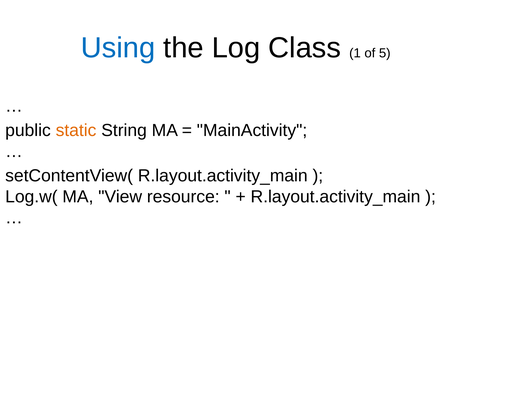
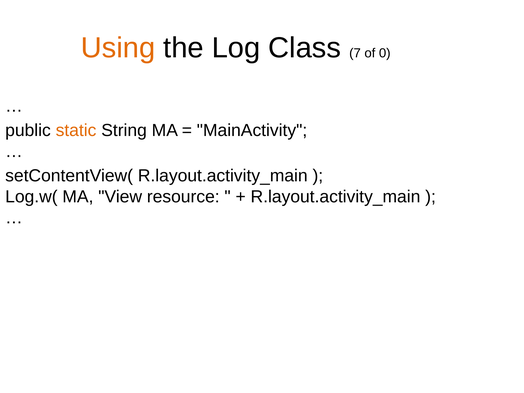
Using colour: blue -> orange (118, 48)
1: 1 -> 7 (355, 53)
5: 5 -> 0 (385, 53)
